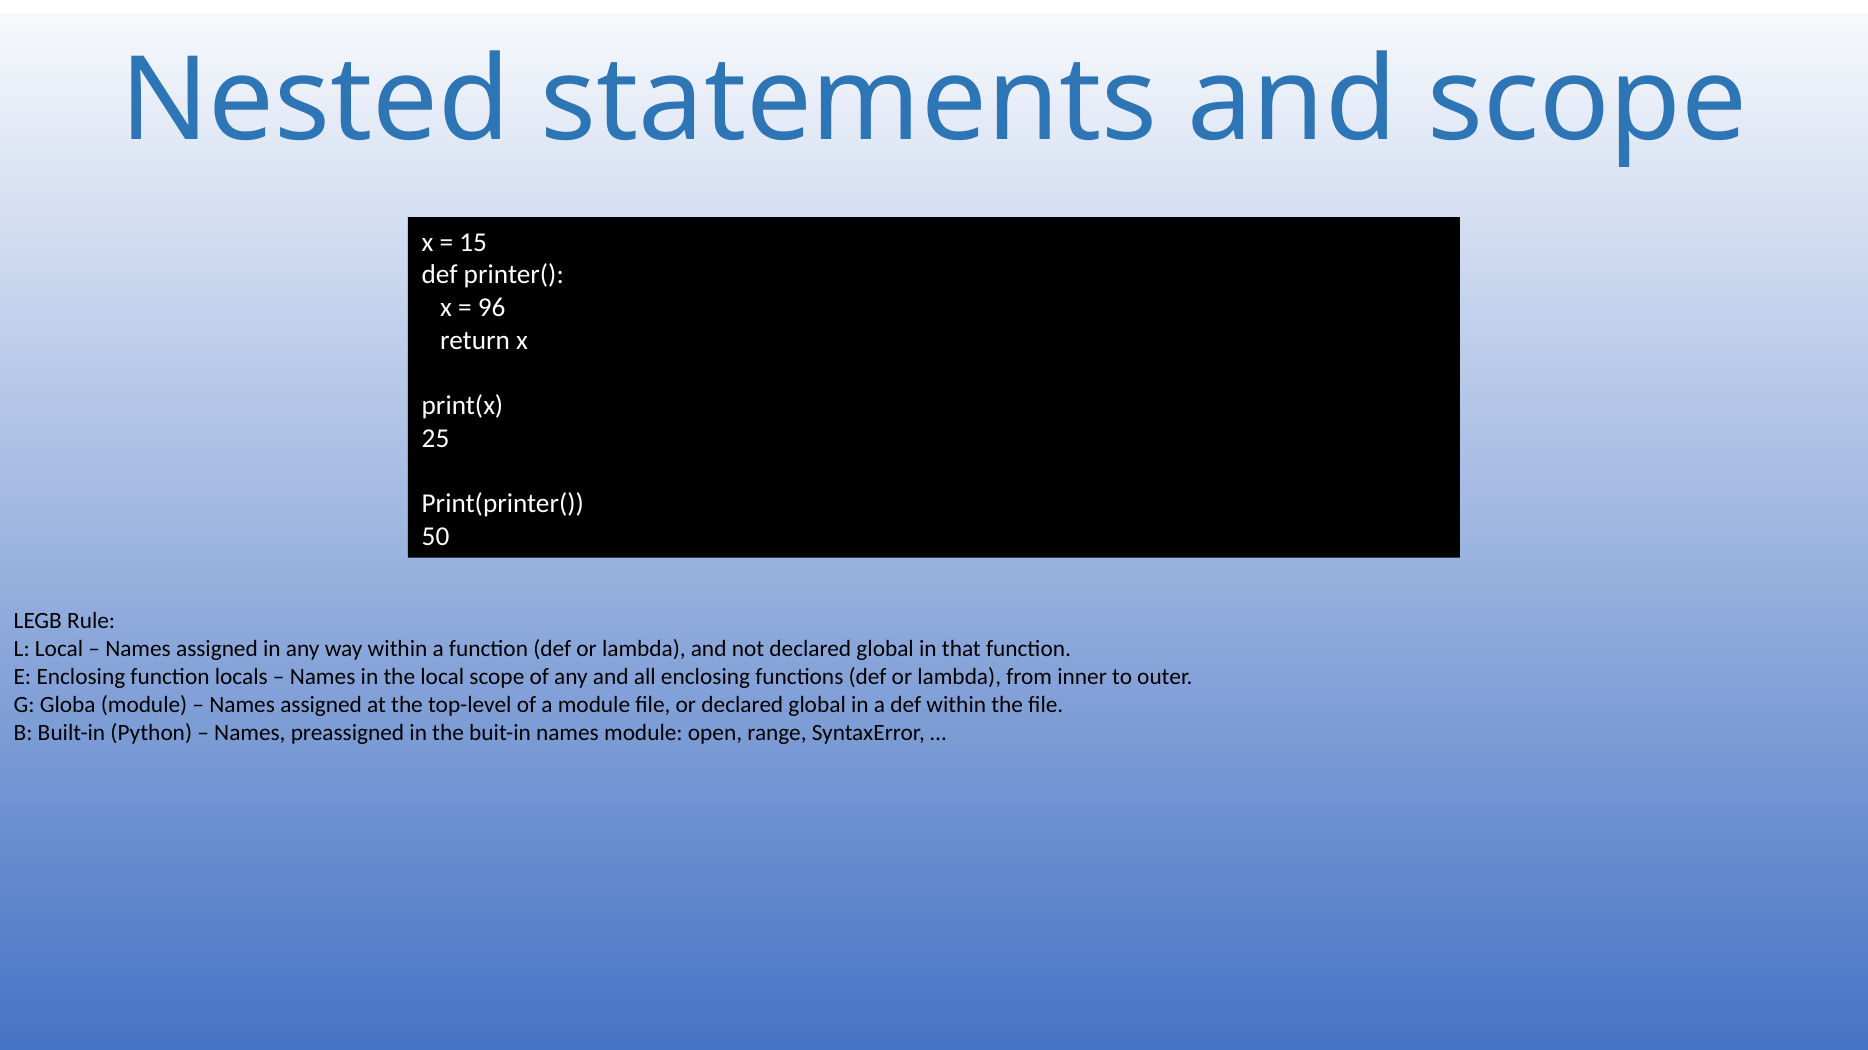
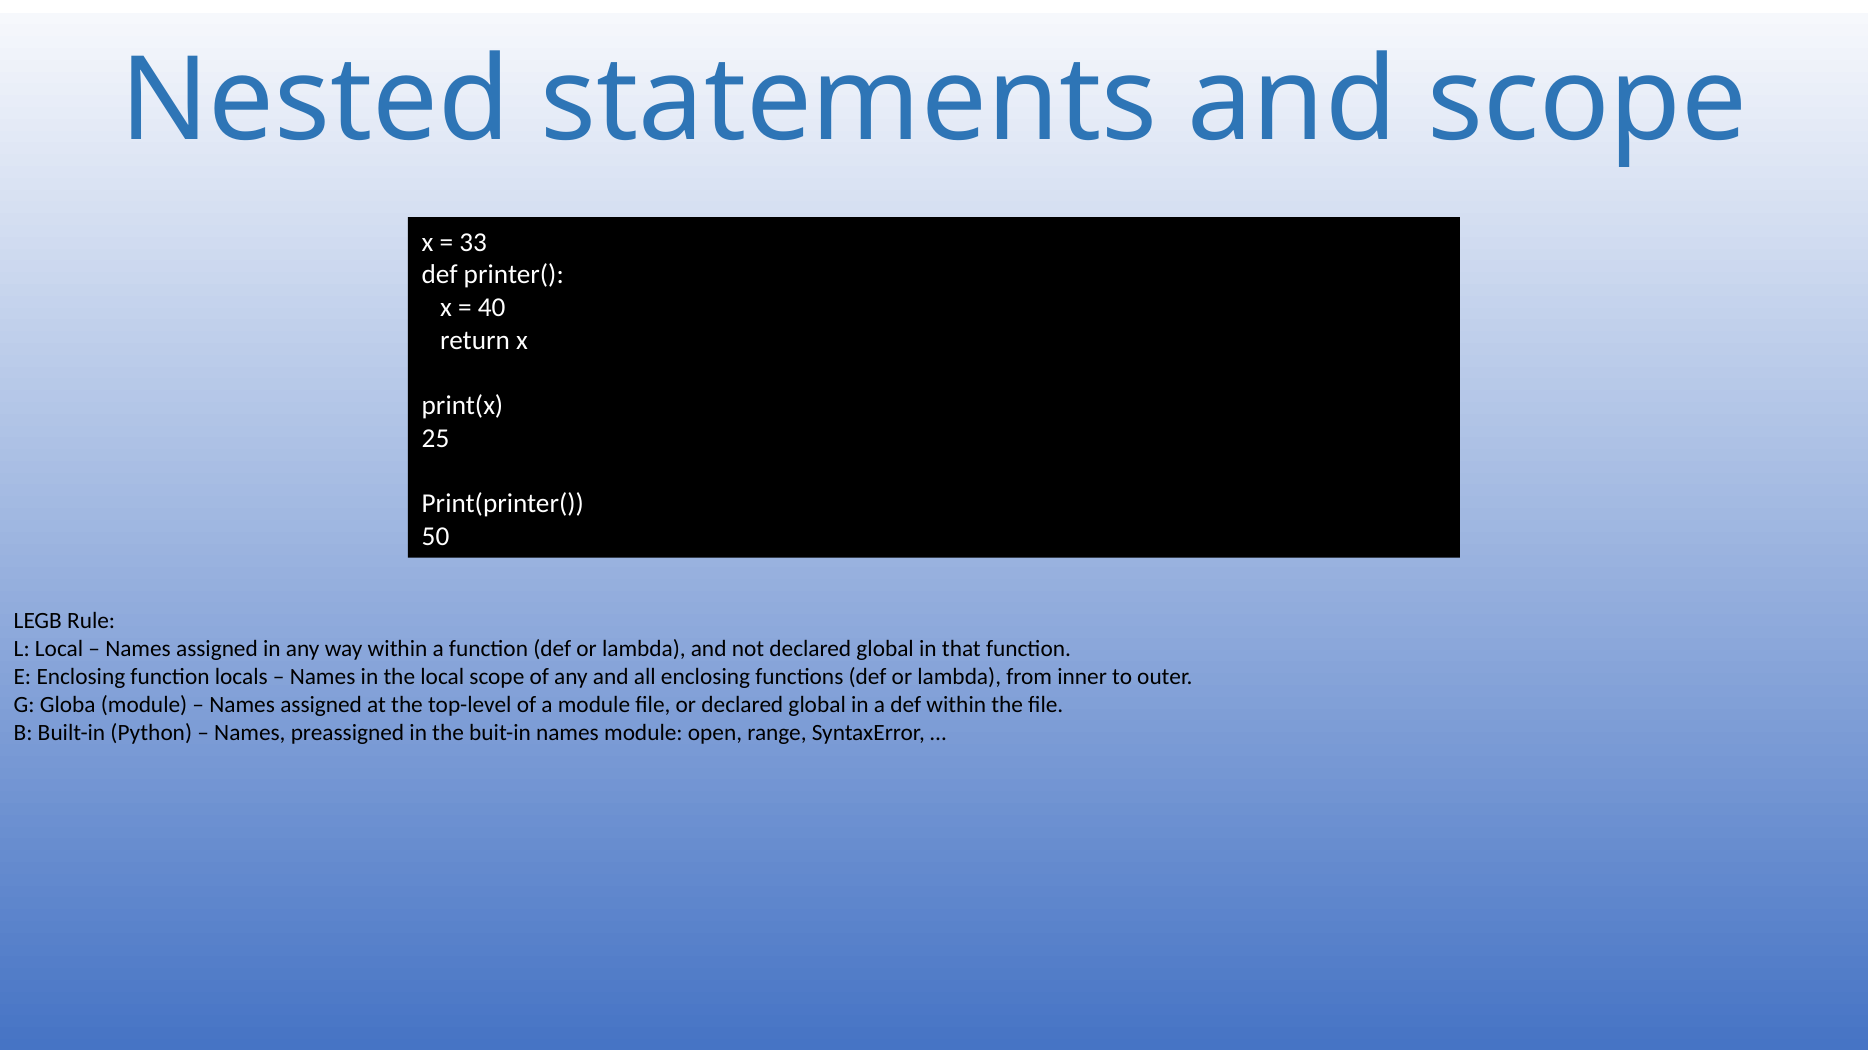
15: 15 -> 33 (473, 242)
96: 96 -> 40 (492, 308)
